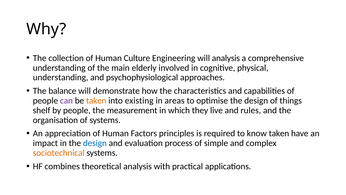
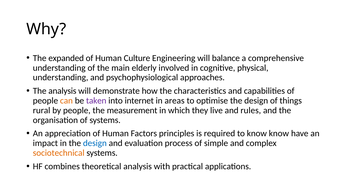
collection: collection -> expanded (66, 58)
will analysis: analysis -> balance (226, 58)
The balance: balance -> analysis (62, 91)
can colour: purple -> orange (66, 100)
taken colour: orange -> purple (96, 100)
existing: existing -> internet (139, 100)
shelf: shelf -> rural (42, 110)
know taken: taken -> know (279, 133)
